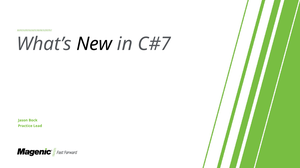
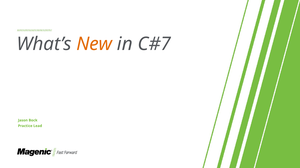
New colour: black -> orange (94, 44)
